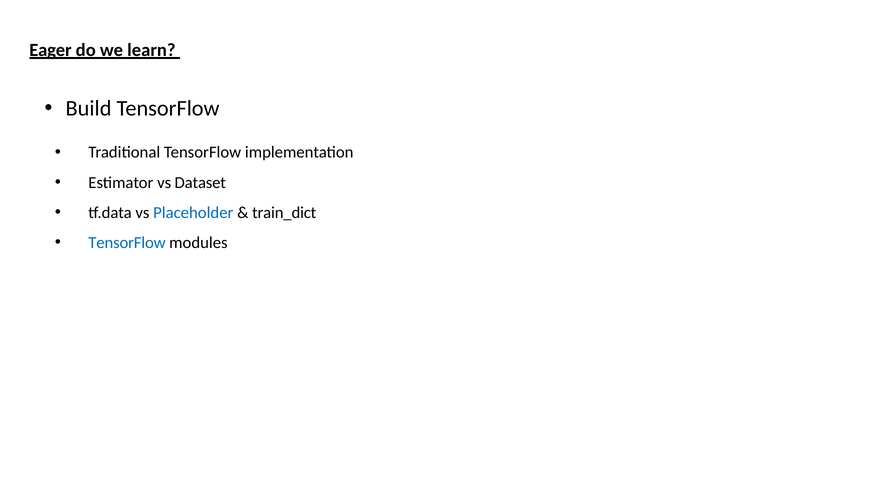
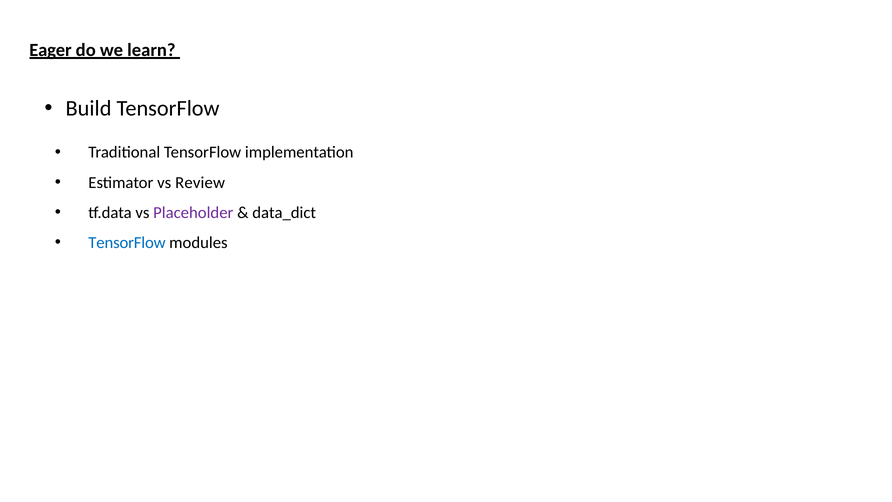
Dataset: Dataset -> Review (200, 182)
Placeholder colour: blue -> purple (193, 213)
train_dict: train_dict -> data_dict (284, 213)
